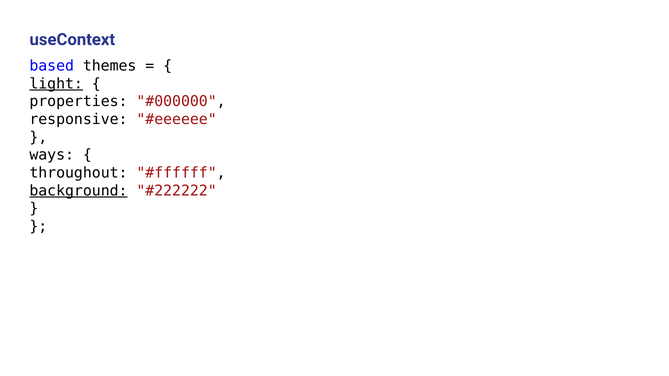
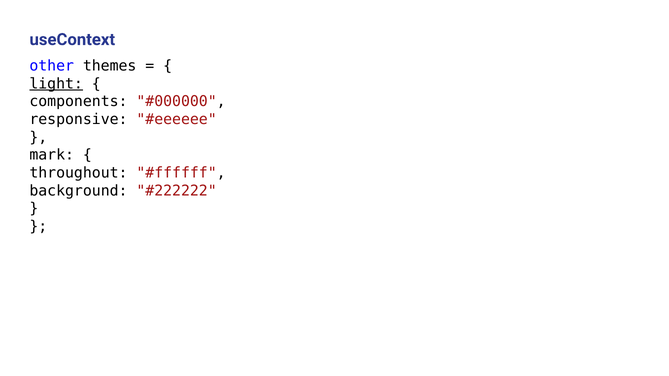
based: based -> other (52, 66)
properties: properties -> components (78, 102)
ways: ways -> mark (52, 155)
background underline: present -> none (78, 191)
